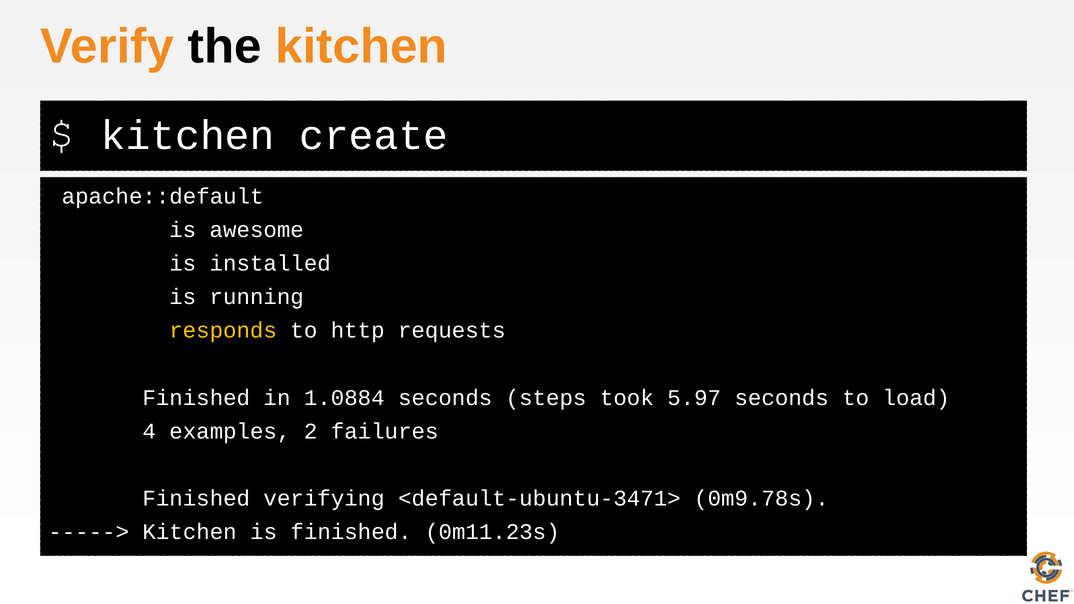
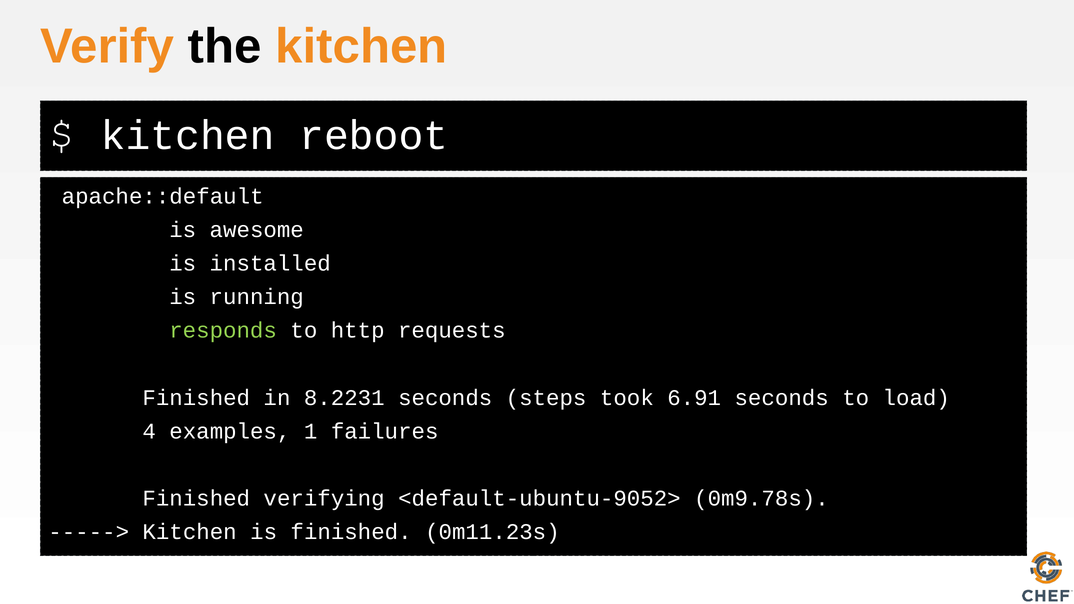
create: create -> reboot (374, 136)
responds colour: yellow -> light green (223, 331)
1.0884: 1.0884 -> 8.2231 (344, 398)
5.97: 5.97 -> 6.91 (694, 398)
2: 2 -> 1 (311, 431)
<default-ubuntu-3471>: <default-ubuntu-3471> -> <default-ubuntu-9052> (539, 498)
